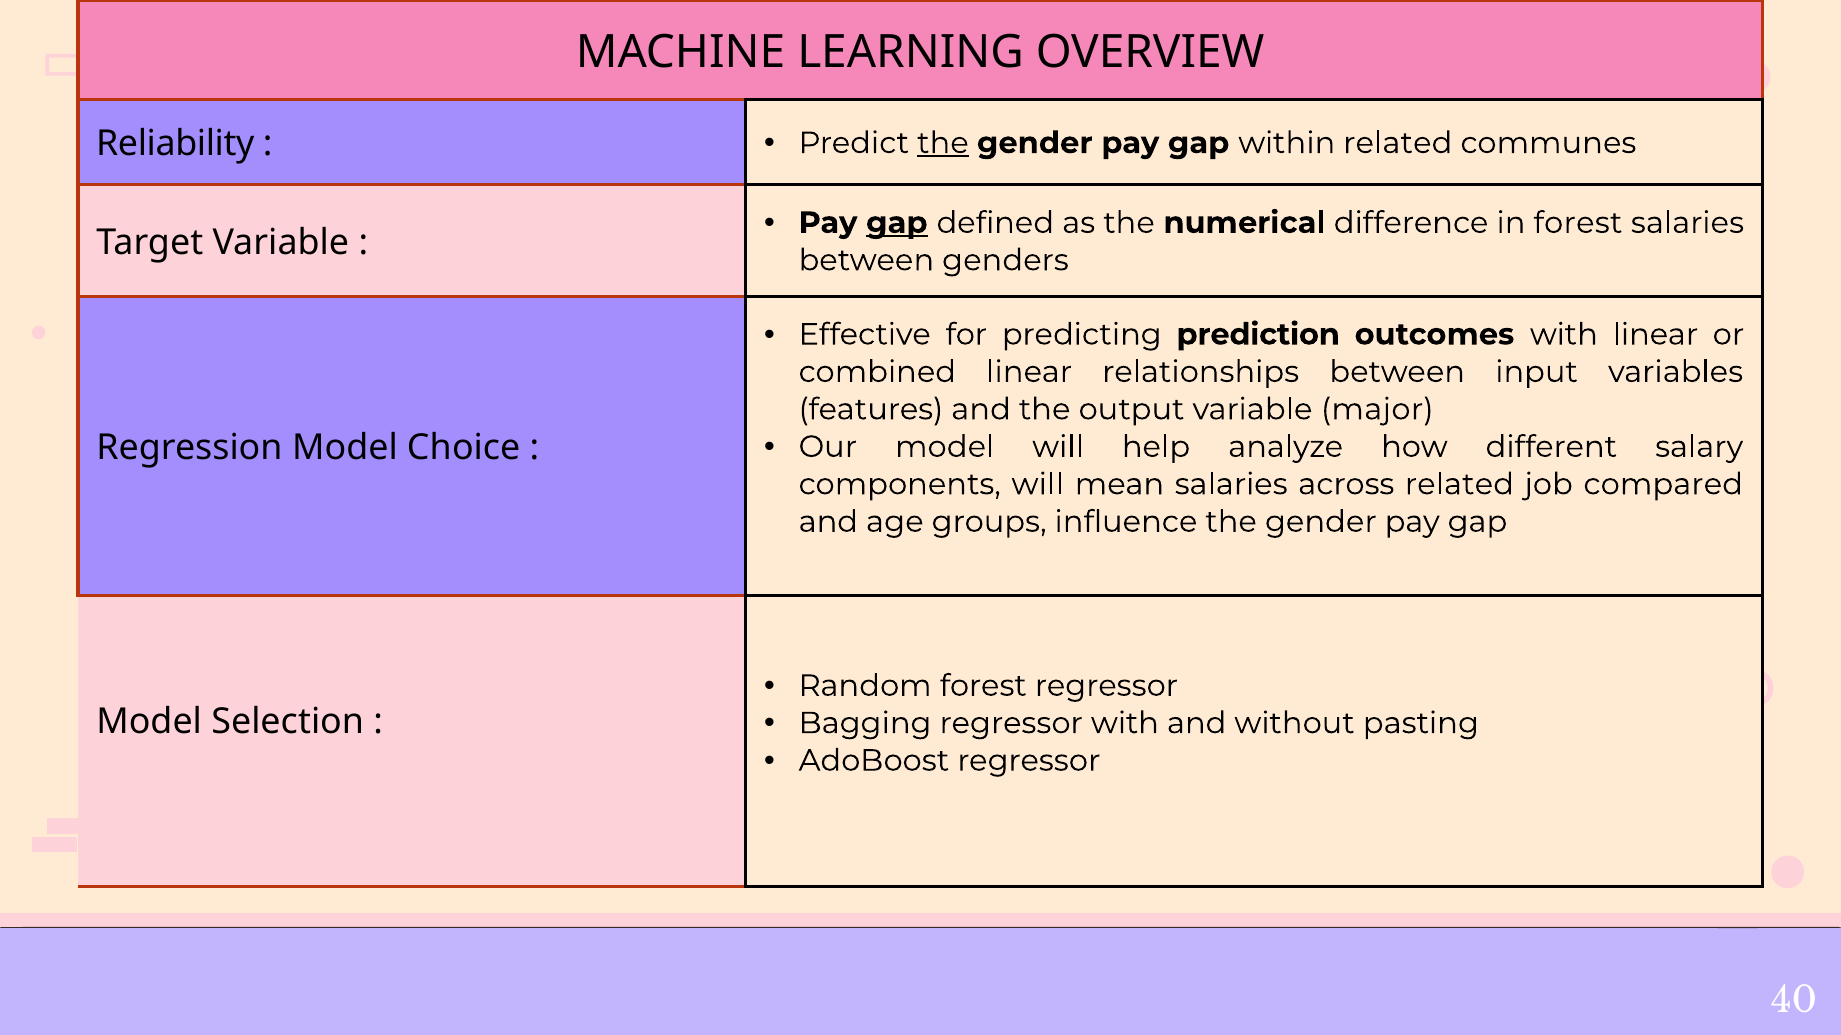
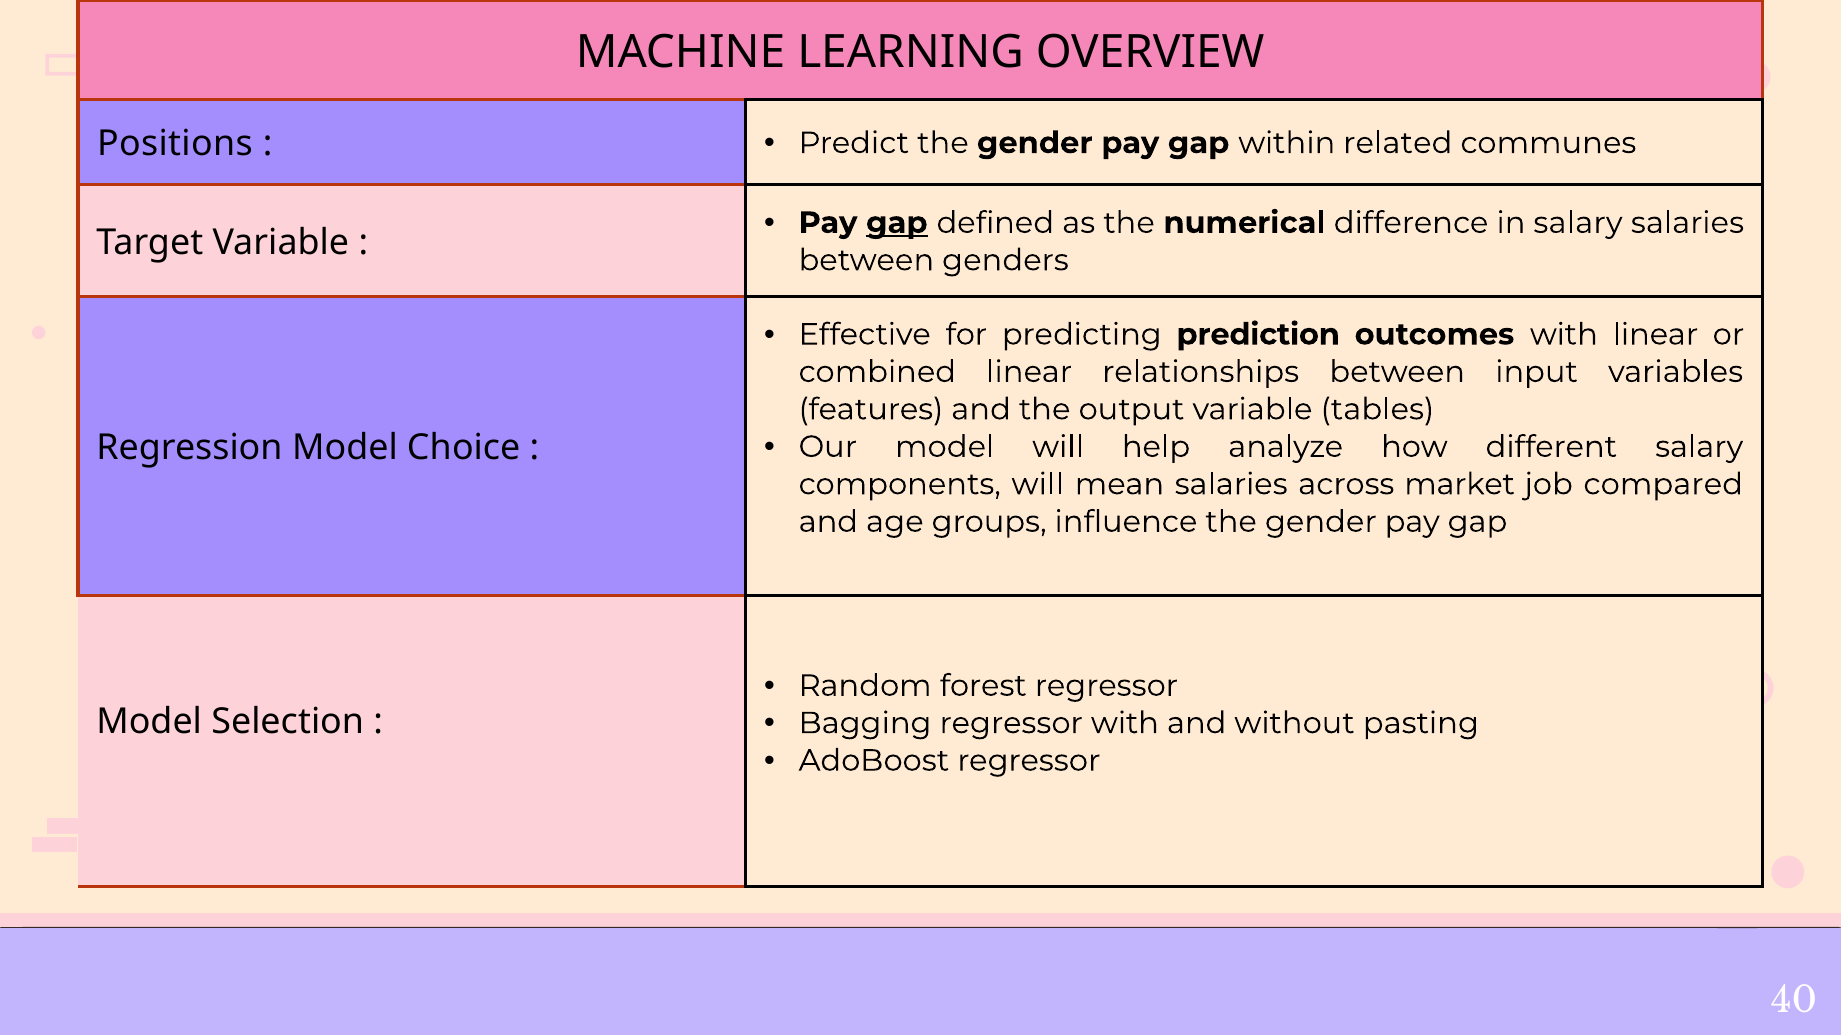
Reliability: Reliability -> Positions (175, 144)
the underline: present -> none (943, 143)
in forest: forest -> salary (1578, 223)
major: major -> tables (1377, 410)
across related: related -> market (1460, 484)
